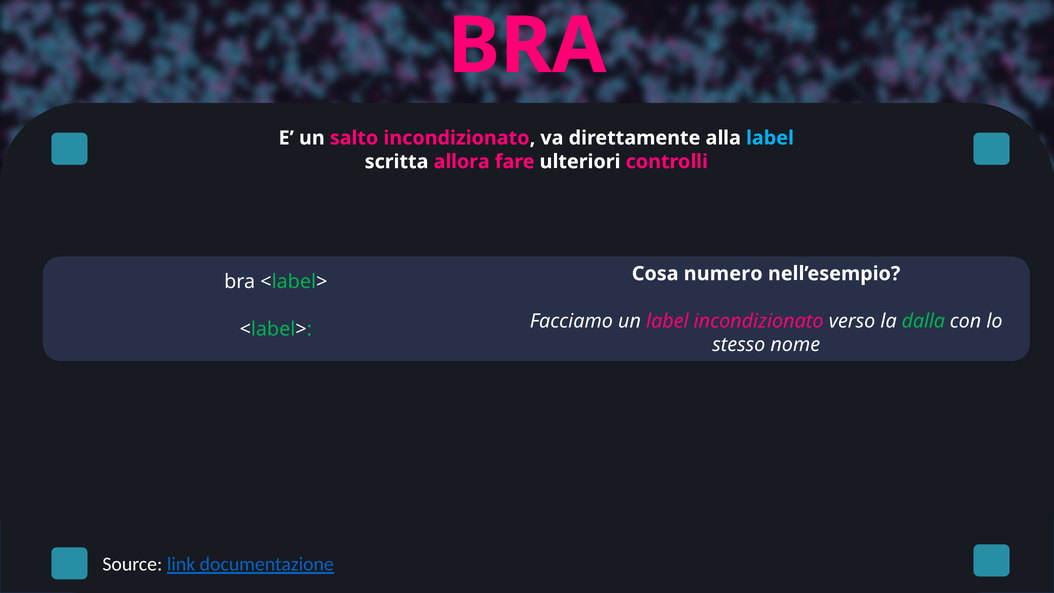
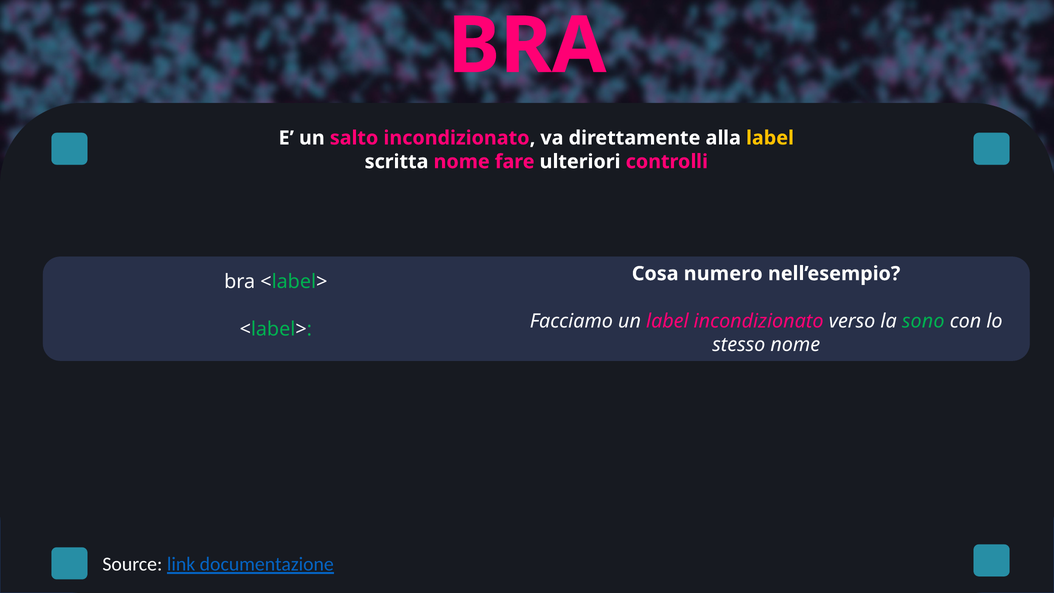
label colour: light blue -> yellow (770, 138)
scritta allora: allora -> nome (462, 162)
dalla: dalla -> sono (923, 321)
